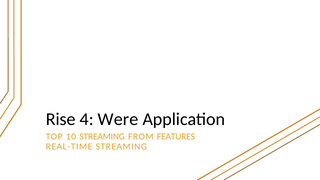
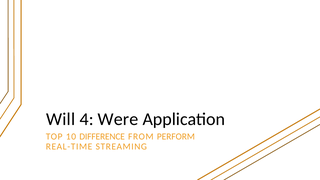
Rise: Rise -> Will (61, 119)
10 STREAMING: STREAMING -> DIFFERENCE (102, 137)
FEATURES: FEATURES -> PERFORM (176, 137)
